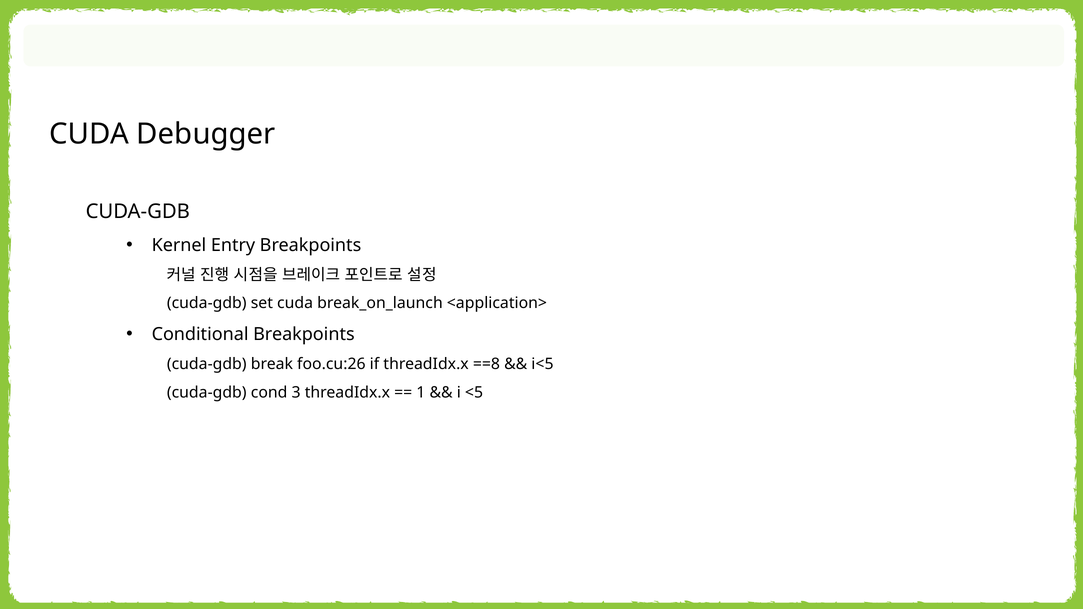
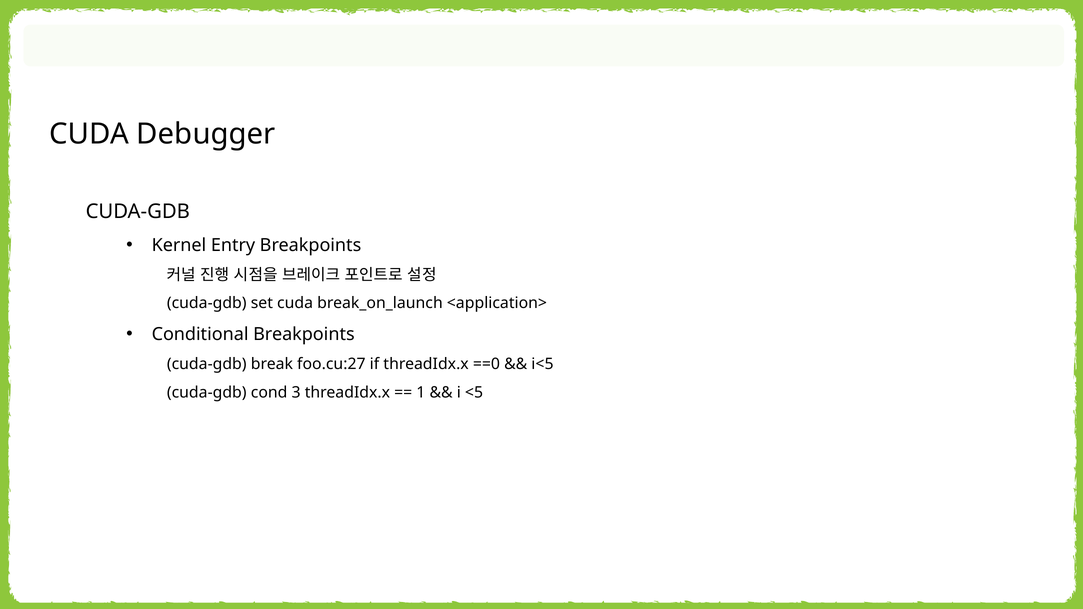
foo.cu:26: foo.cu:26 -> foo.cu:27 (331, 364)
==8: ==8 -> ==0 (486, 364)
